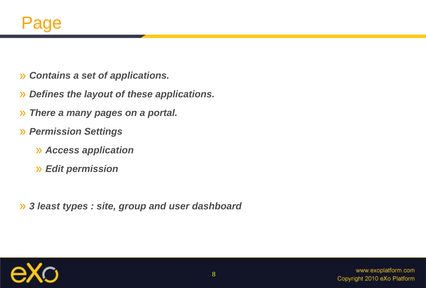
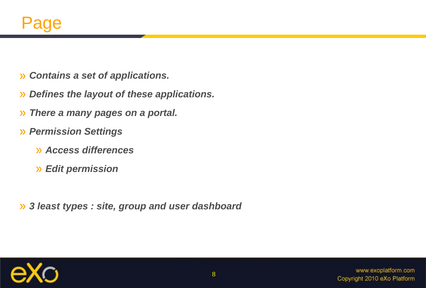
application: application -> differences (108, 151)
